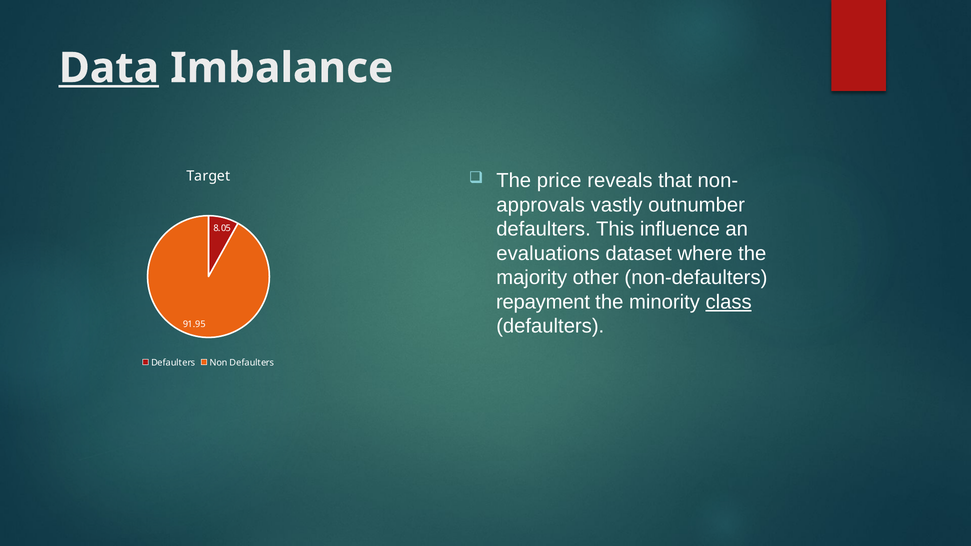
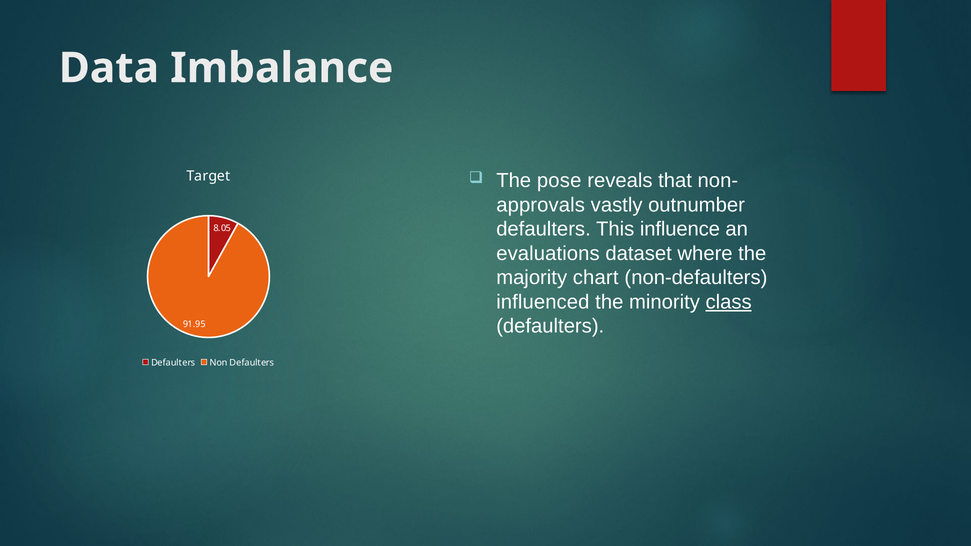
Data underline: present -> none (109, 68)
price: price -> pose (559, 181)
other: other -> chart (596, 278)
repayment: repayment -> influenced (543, 302)
